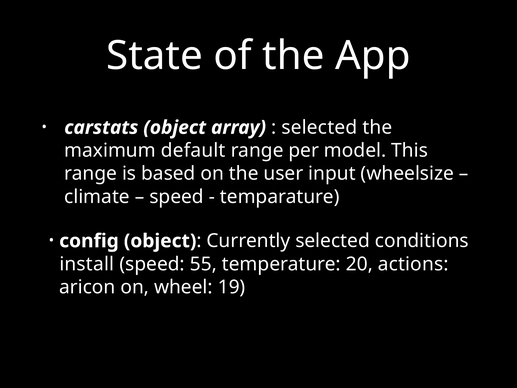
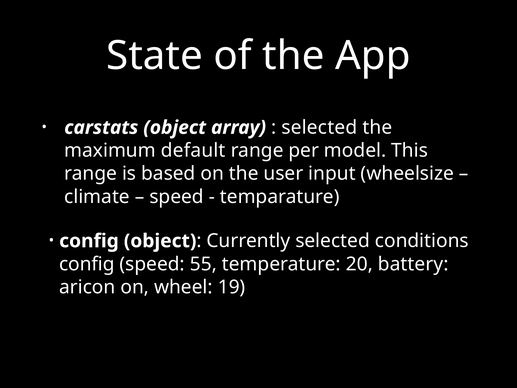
install: install -> config (87, 264)
actions: actions -> battery (413, 264)
